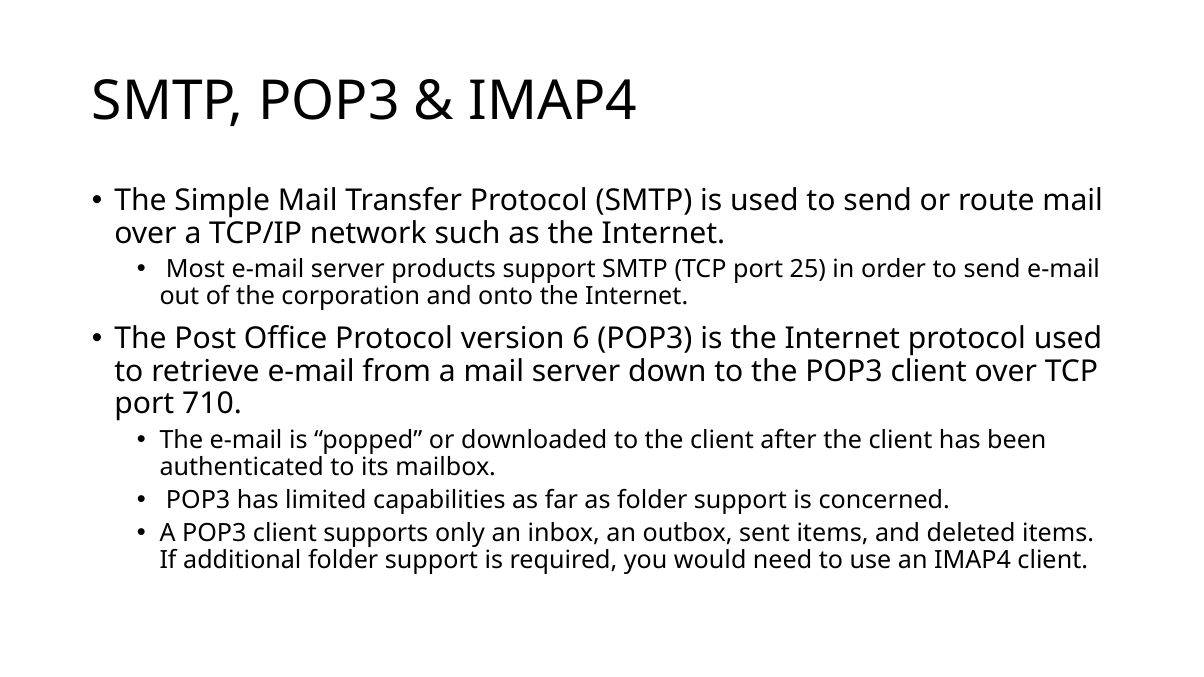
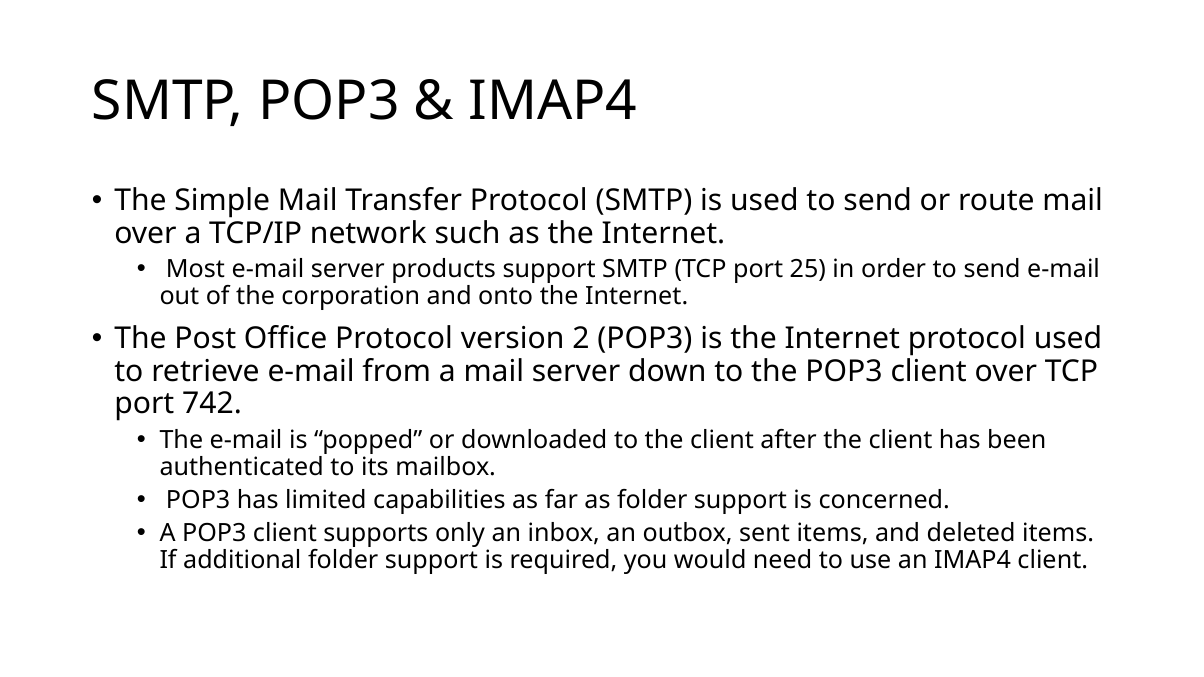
6: 6 -> 2 (581, 339)
710: 710 -> 742 (212, 404)
